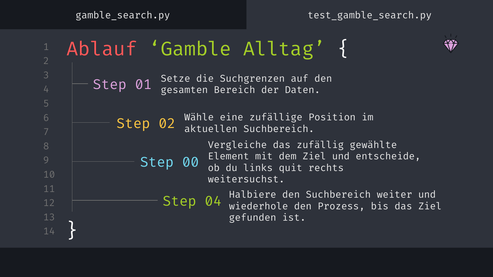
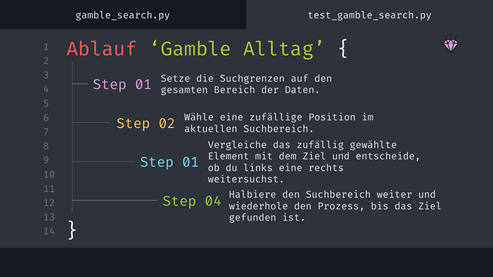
00: 00 -> 01 (191, 163)
links quit: quit -> eine (291, 168)
